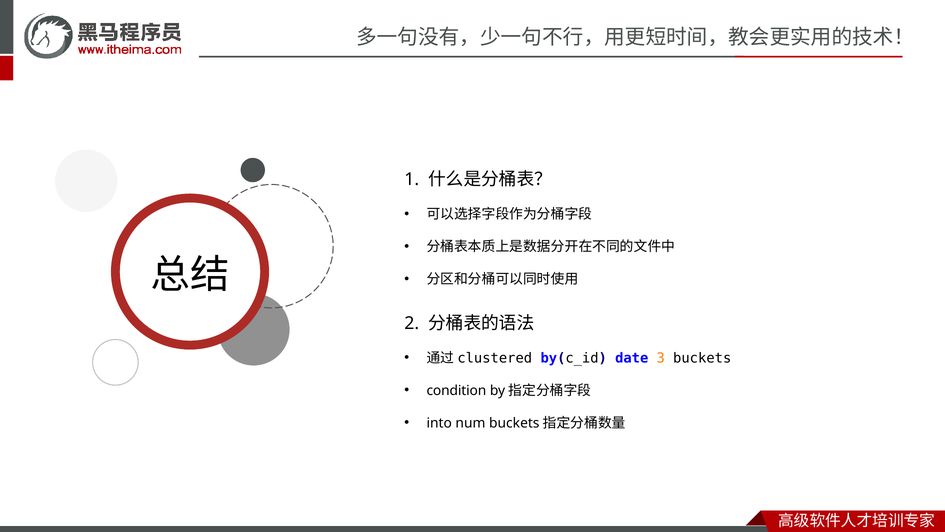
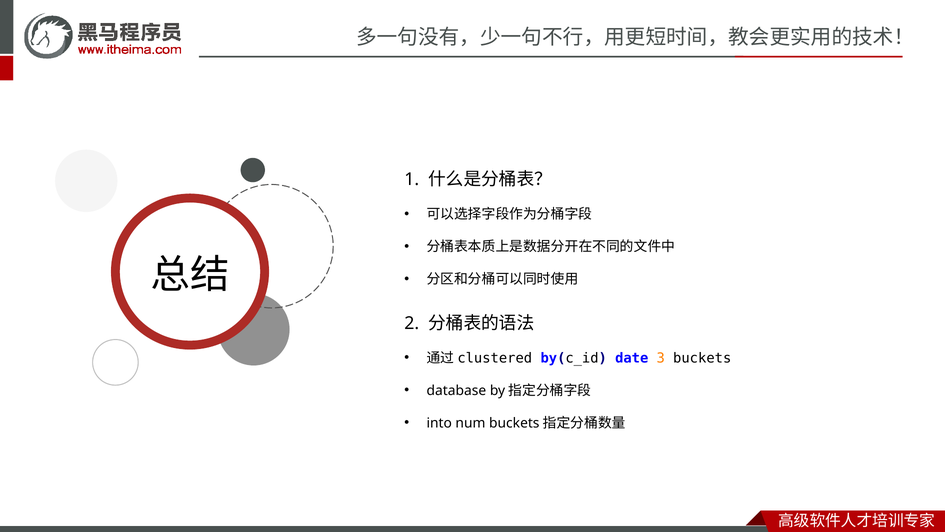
condition: condition -> database (456, 390)
